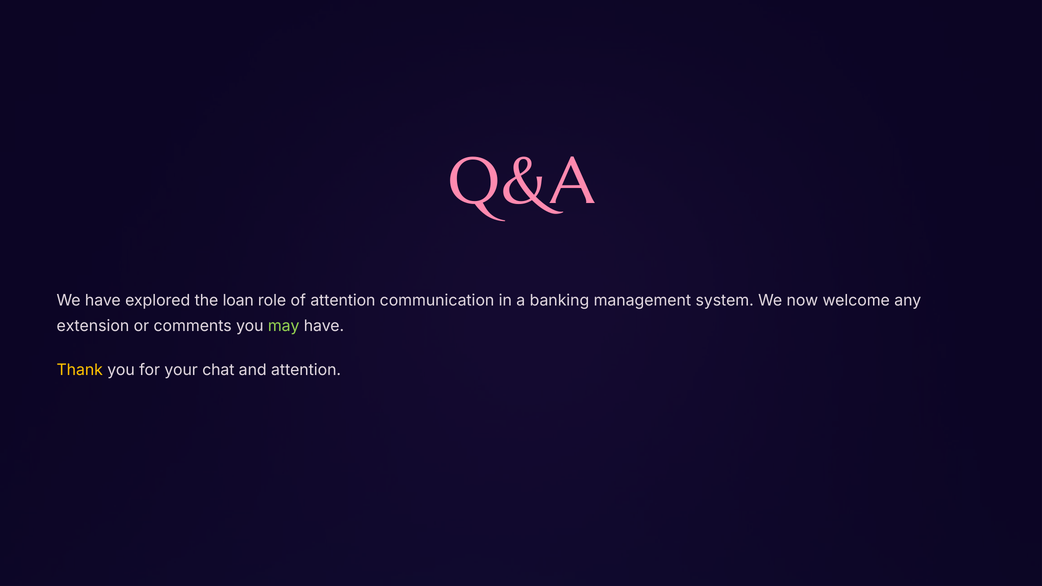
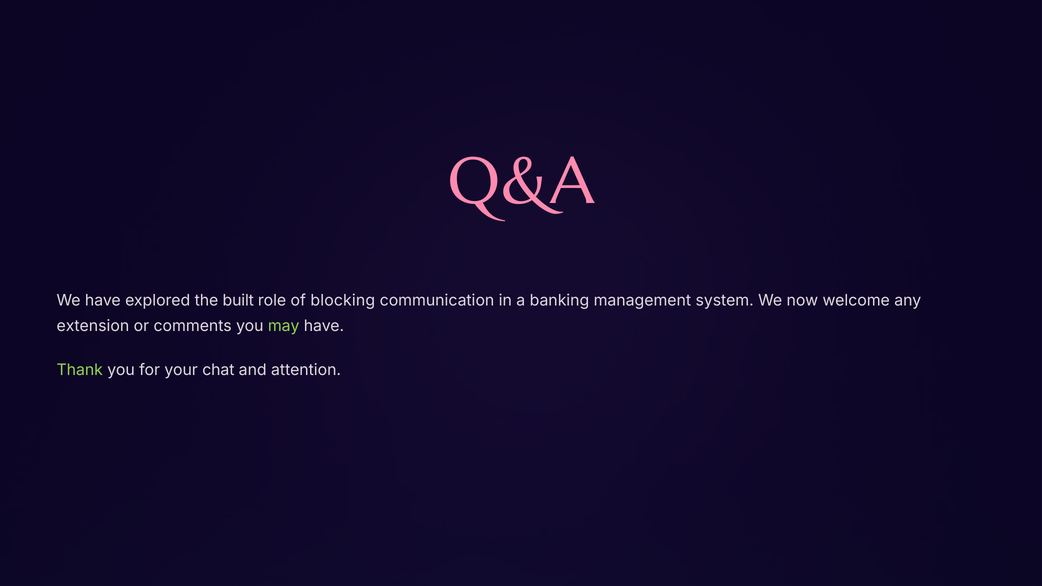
loan: loan -> built (238, 300)
of attention: attention -> blocking (343, 300)
Thank colour: yellow -> light green (80, 370)
